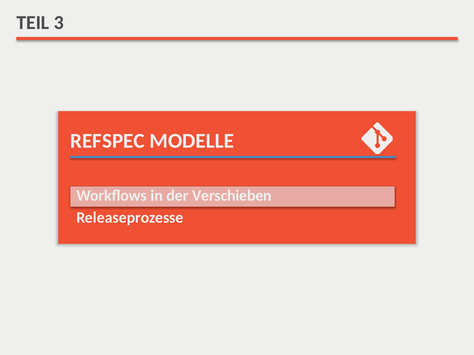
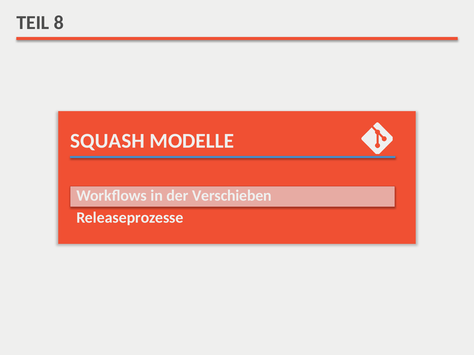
3: 3 -> 8 (59, 23)
REFSPEC: REFSPEC -> SQUASH (107, 141)
